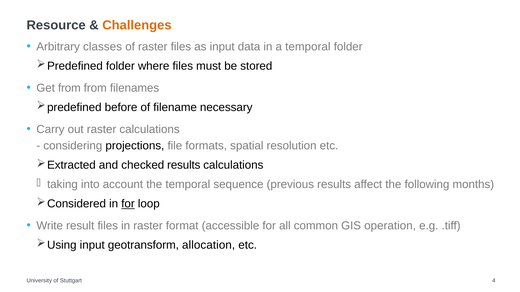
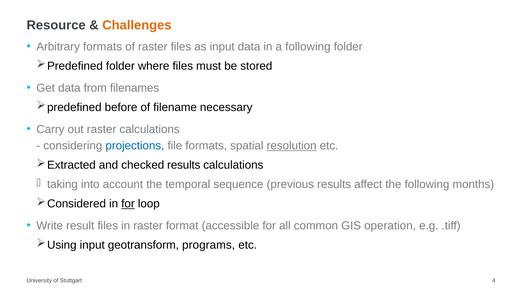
Arbitrary classes: classes -> formats (103, 47)
a temporal: temporal -> following (308, 47)
Get from: from -> data (69, 88)
projections colour: black -> blue (135, 146)
resolution underline: none -> present (292, 146)
allocation: allocation -> programs (209, 246)
